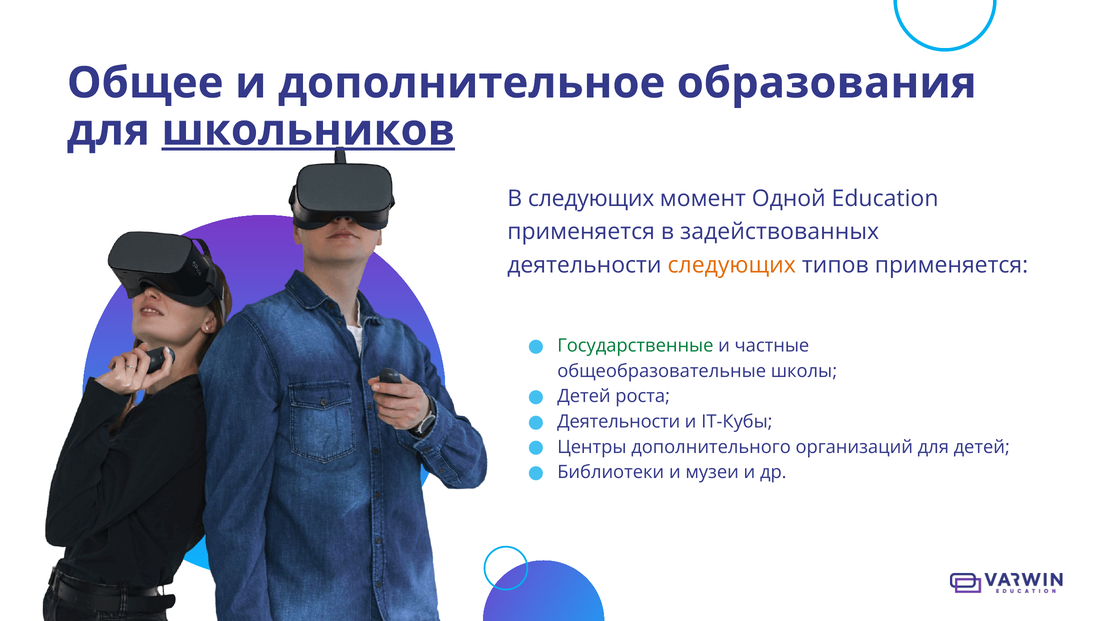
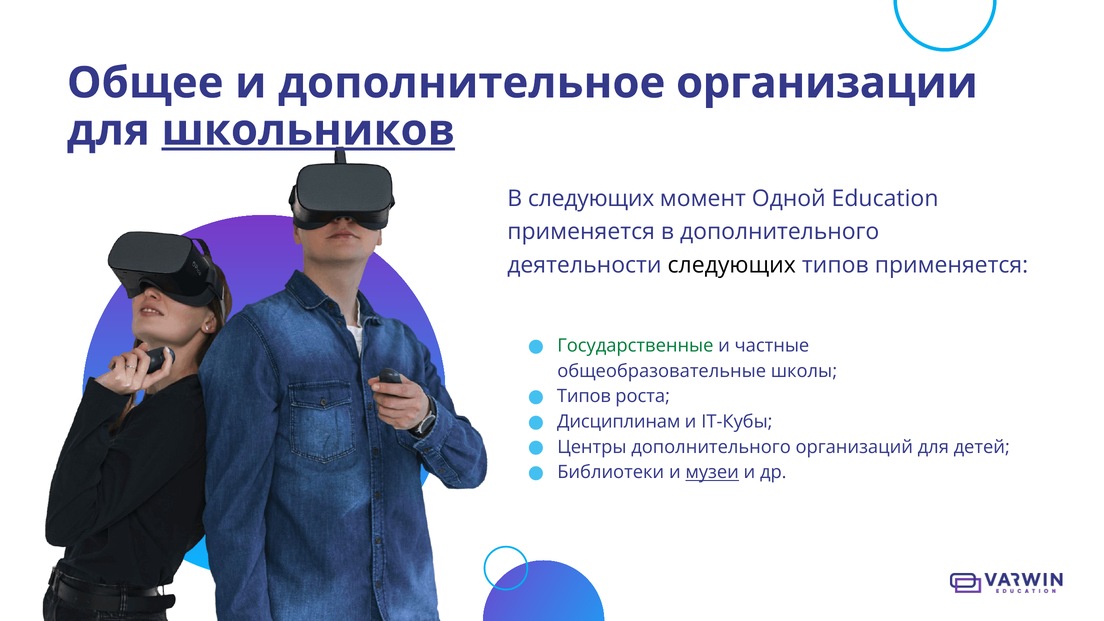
образования: образования -> организации (827, 83)
в задействованных: задействованных -> дополнительного (780, 232)
следующих colour: orange -> black (732, 265)
Детей: Детей -> Типов (584, 396)
Деятельности: Деятельности -> Дисциплинам (619, 422)
музеи underline: none -> present (712, 472)
